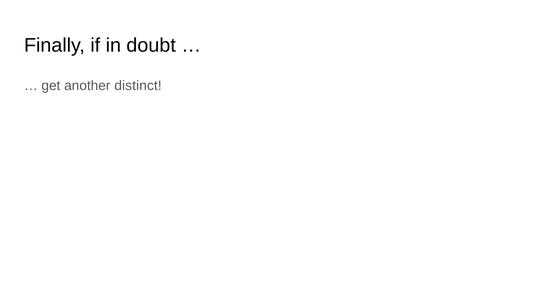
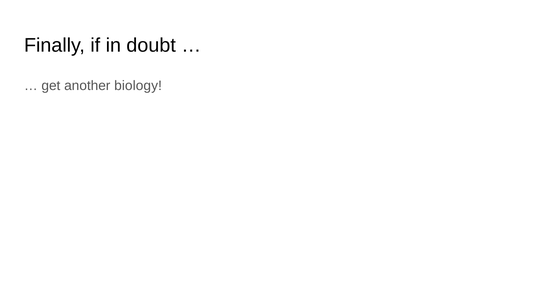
distinct: distinct -> biology (138, 86)
